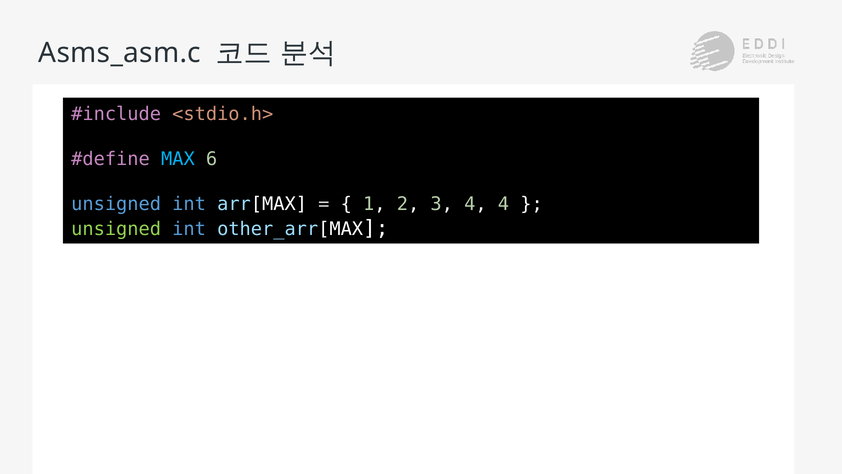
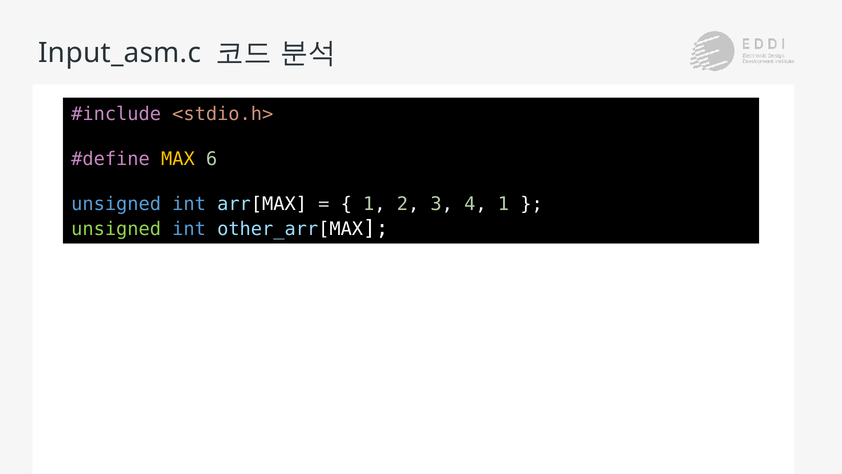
Asms_asm.c: Asms_asm.c -> Input_asm.c (120, 53)
MAX colour: light blue -> yellow (178, 159)
4 4: 4 -> 1 (504, 204)
